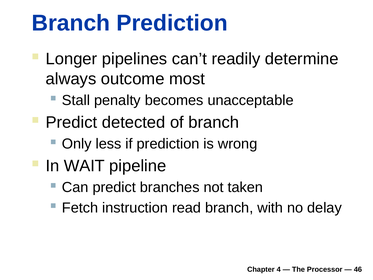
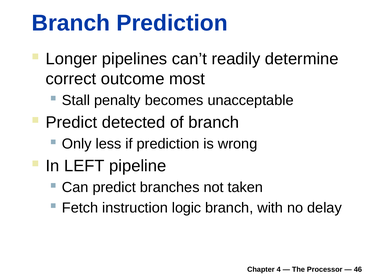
always: always -> correct (71, 79)
WAIT: WAIT -> LEFT (84, 166)
read: read -> logic (187, 208)
